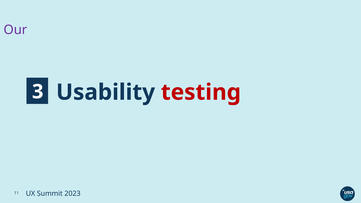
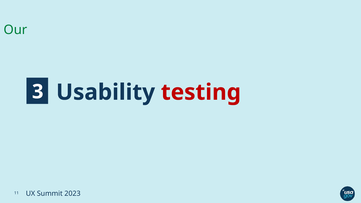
Our colour: purple -> green (15, 30)
